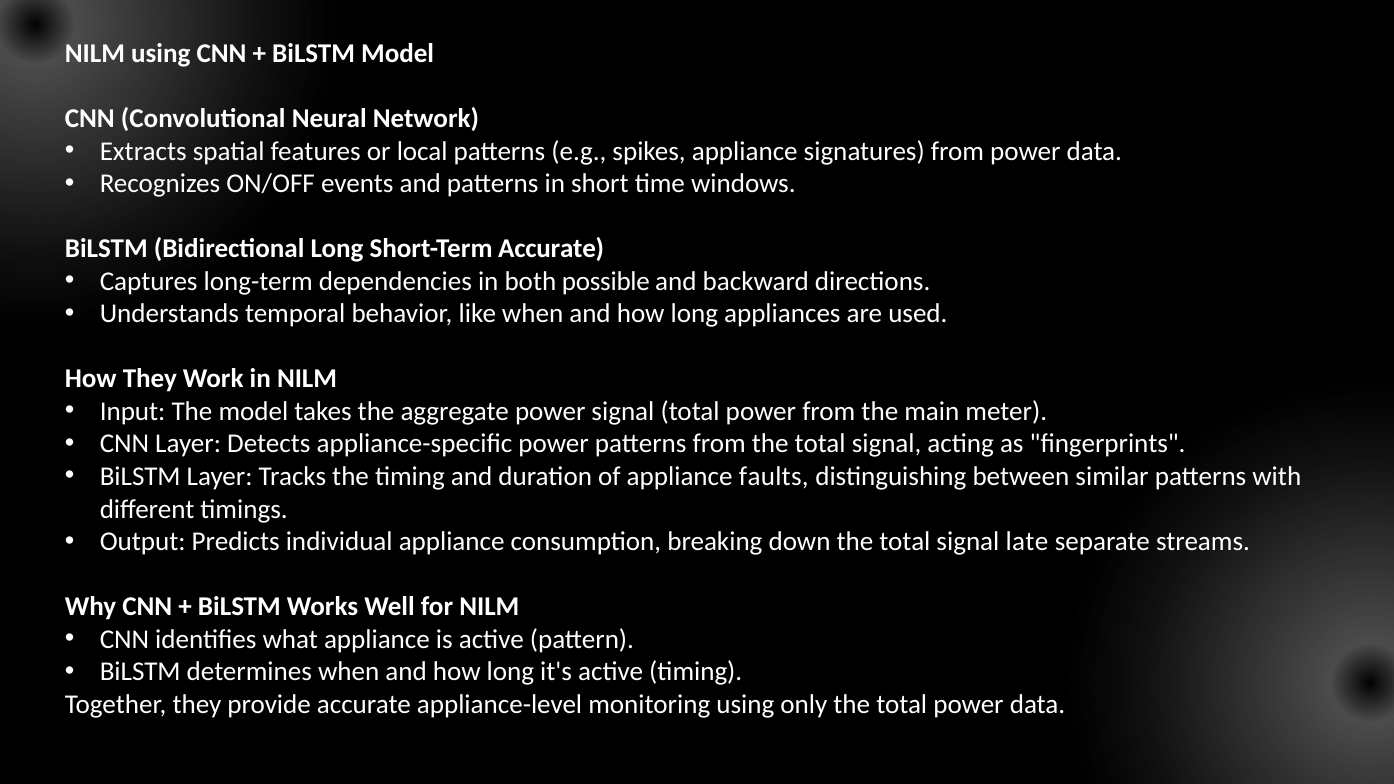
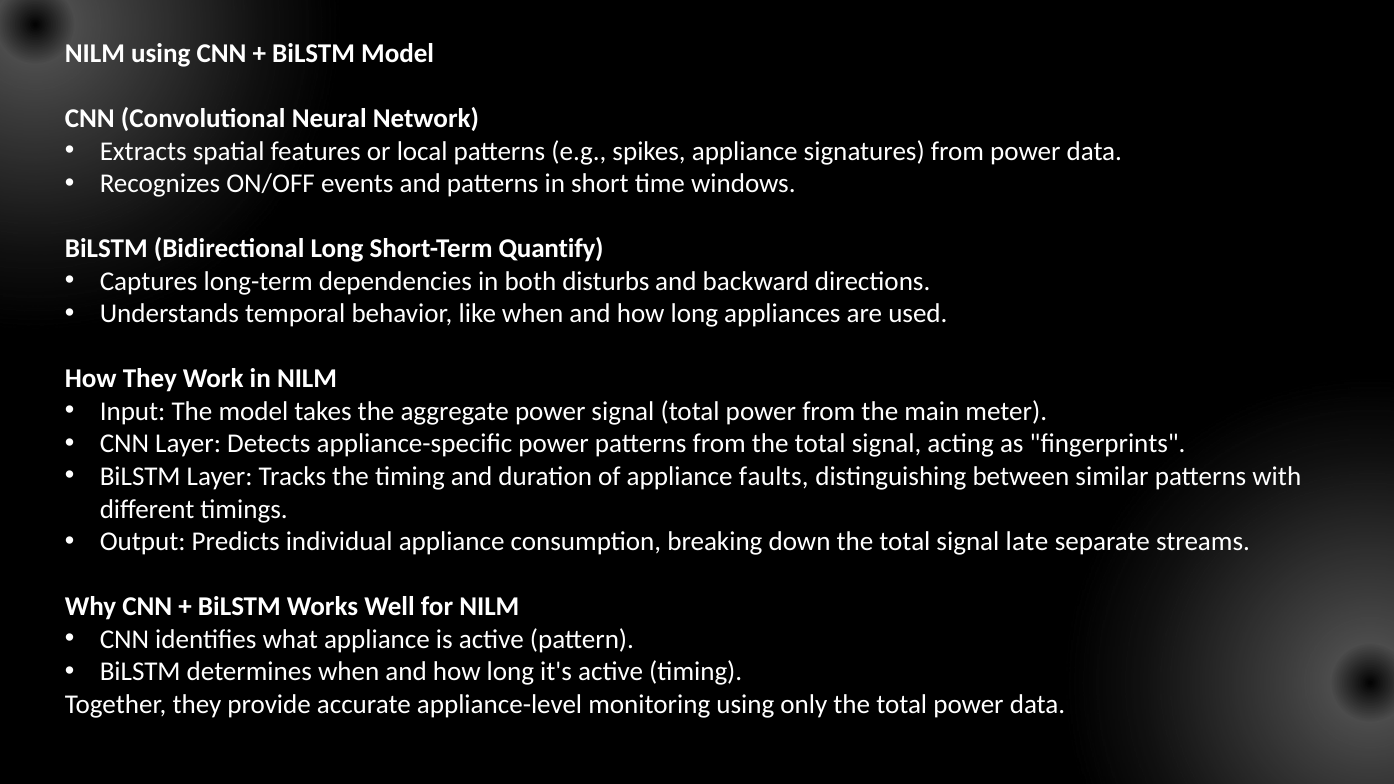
Short-Term Accurate: Accurate -> Quantify (551, 249)
possible: possible -> disturbs (606, 281)
